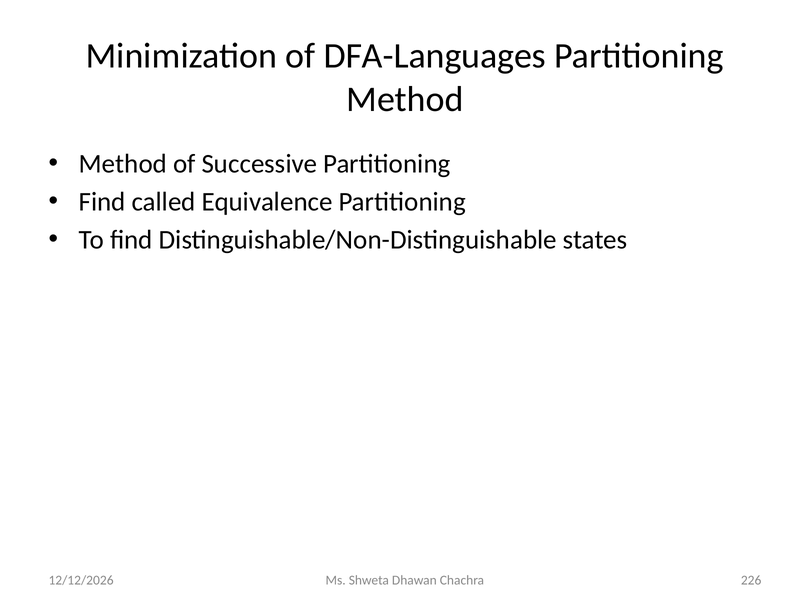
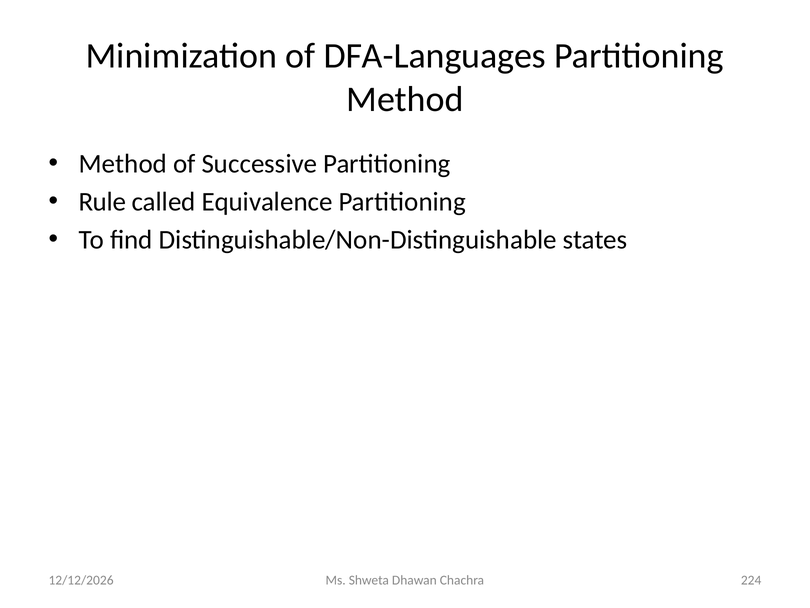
Find: Find -> Rule (102, 202)
226: 226 -> 224 (751, 580)
